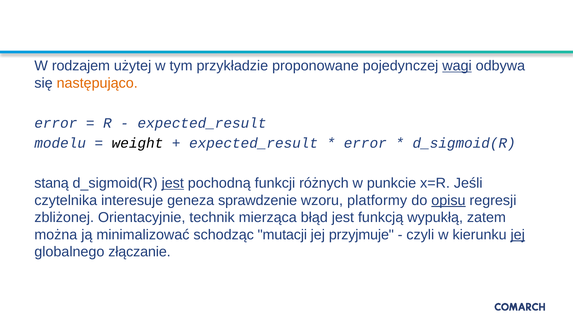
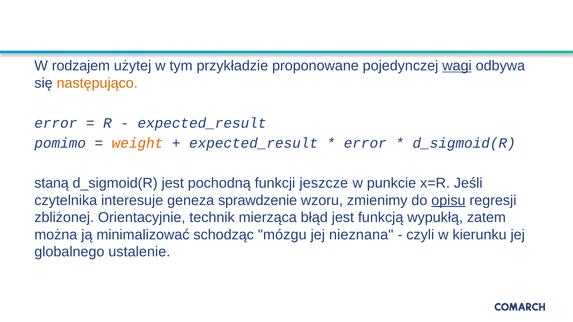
modelu: modelu -> pomimo (60, 143)
weight colour: black -> orange (138, 143)
jest underline: present -> none (173, 183)
różnych: różnych -> jeszcze (324, 183)
platformy: platformy -> zmienimy (377, 201)
mutacji: mutacji -> mózgu (282, 235)
przyjmuje: przyjmuje -> nieznana (361, 235)
jej underline: present -> none (518, 235)
złączanie: złączanie -> ustalenie (139, 252)
